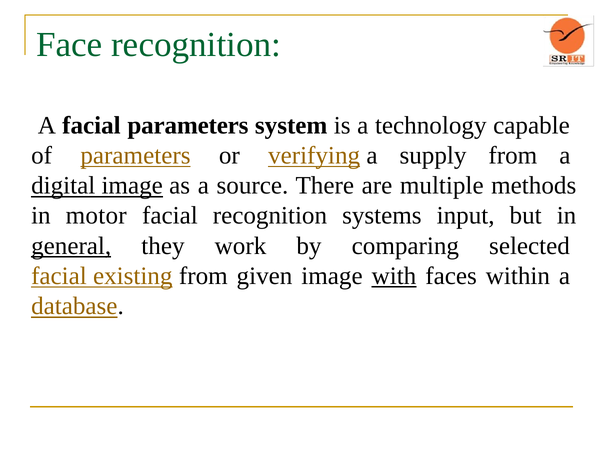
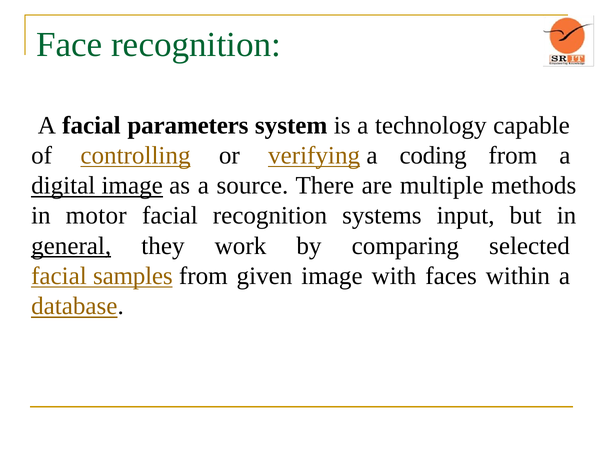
of parameters: parameters -> controlling (135, 156)
supply: supply -> coding (433, 156)
existing: existing -> samples (133, 276)
with underline: present -> none (394, 276)
